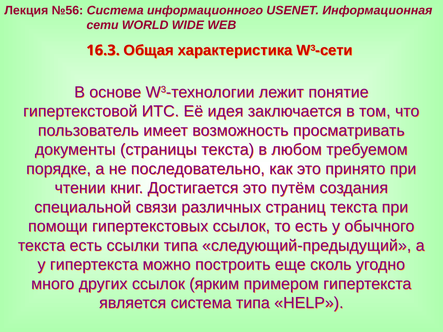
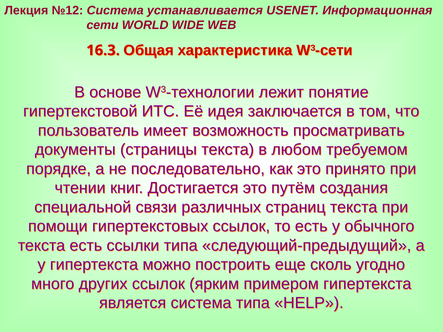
№56: №56 -> №12 (67, 10)
информационного: информационного -> устанавливается (205, 10)
